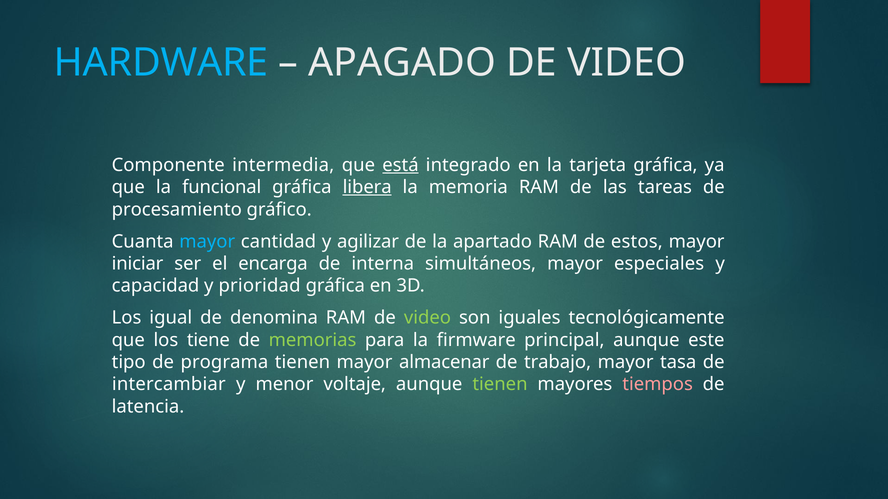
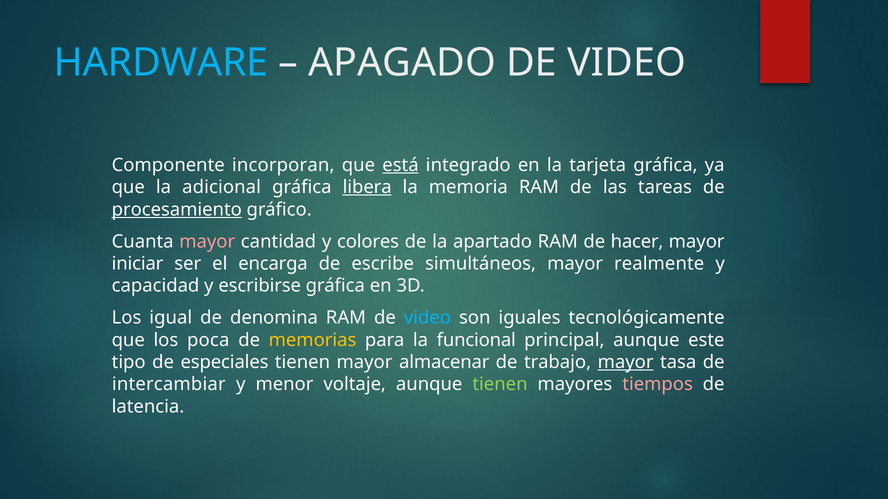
intermedia: intermedia -> incorporan (283, 165)
funcional: funcional -> adicional (222, 187)
procesamiento underline: none -> present (177, 210)
mayor colour: light blue -> pink (207, 242)
agilizar: agilizar -> colores (368, 242)
estos: estos -> hacer (637, 242)
interna: interna -> escribe (383, 264)
especiales: especiales -> realmente (659, 264)
prioridad: prioridad -> escribirse (260, 286)
video colour: light green -> light blue (427, 318)
tiene: tiene -> poca (208, 340)
memorias colour: light green -> yellow (313, 340)
firmware: firmware -> funcional (476, 340)
programa: programa -> especiales (225, 363)
mayor underline: none -> present (626, 363)
